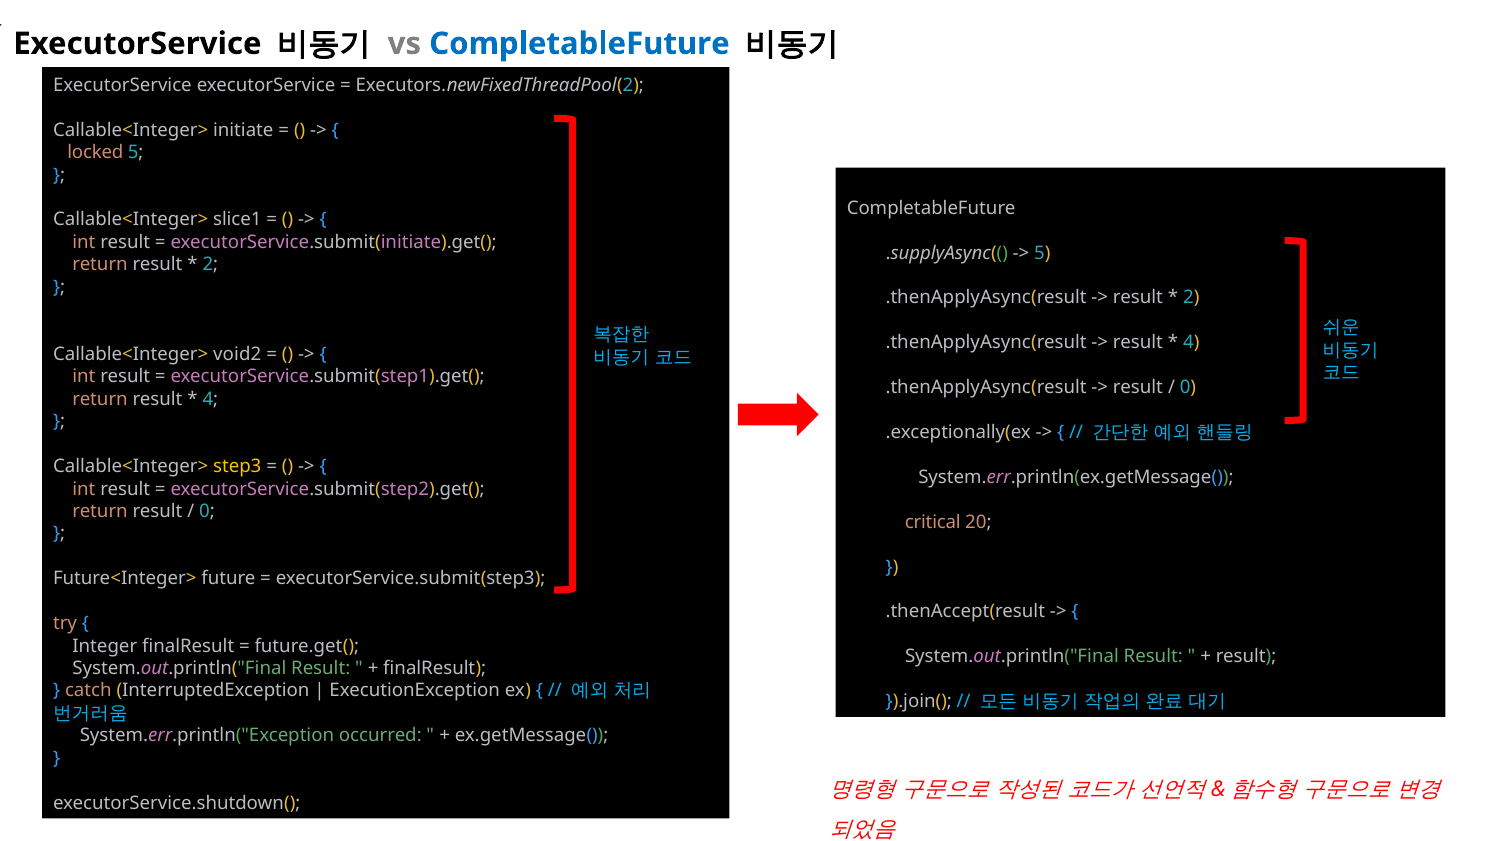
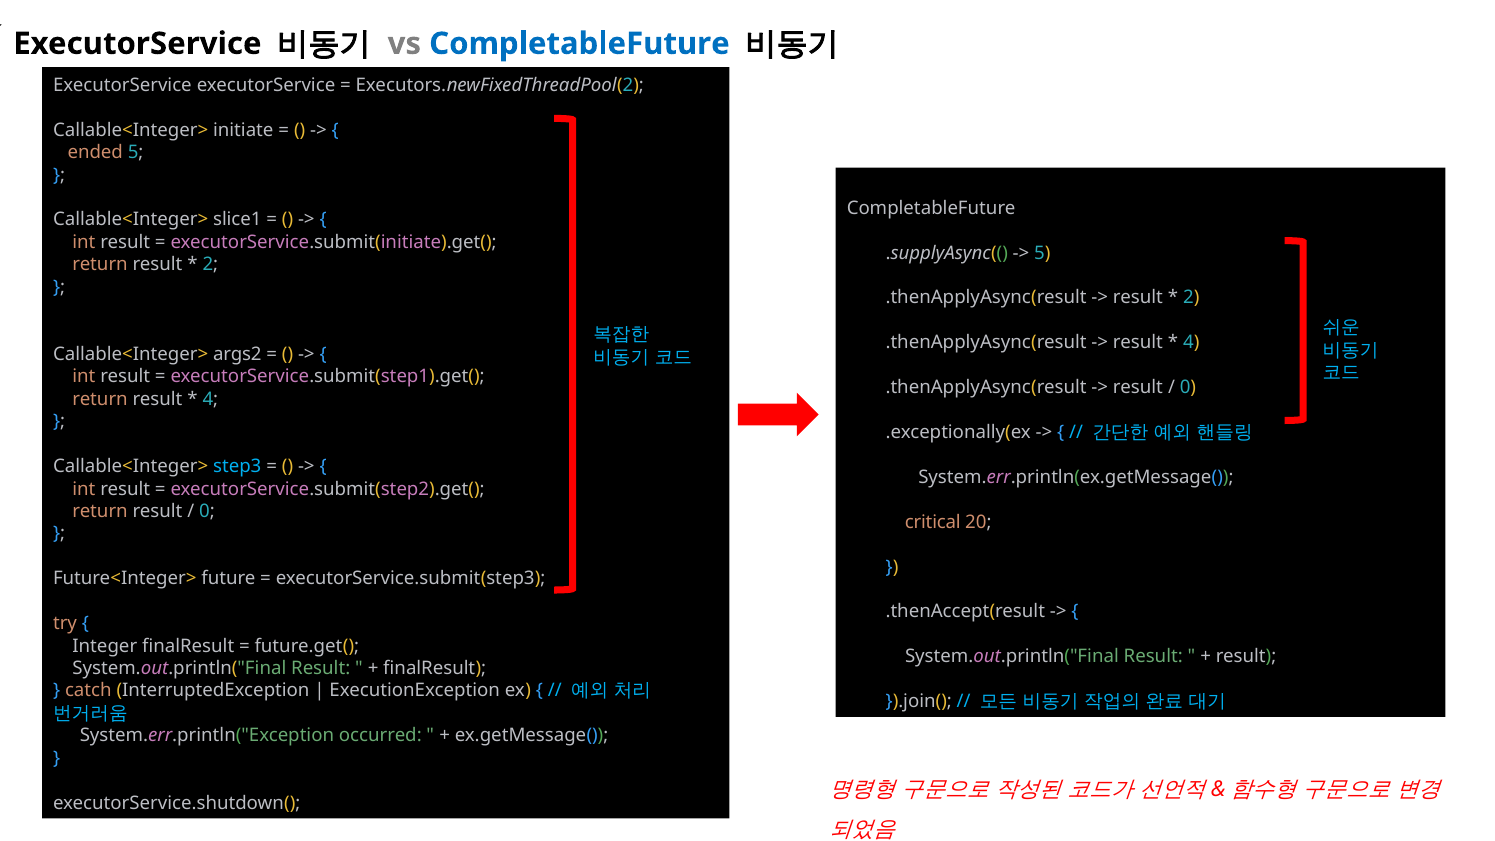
locked: locked -> ended (95, 152)
void2: void2 -> args2 (237, 354)
step3 colour: yellow -> light blue (237, 466)
